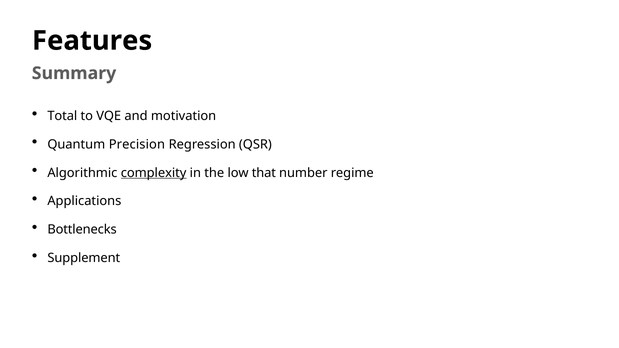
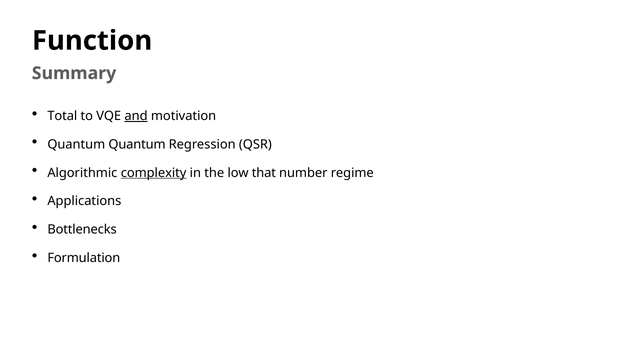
Features: Features -> Function (92, 41)
and underline: none -> present (136, 116)
Quantum Precision: Precision -> Quantum (137, 144)
Supplement: Supplement -> Formulation (84, 258)
